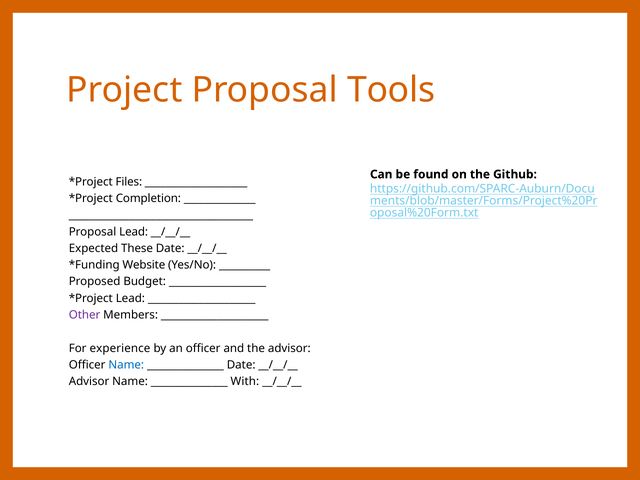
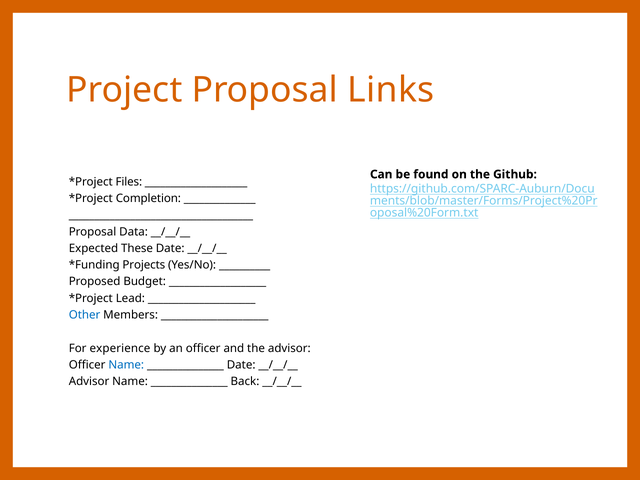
Tools: Tools -> Links (391, 90)
Proposal Lead: Lead -> Data (134, 232)
Website: Website -> Projects (144, 265)
Other colour: purple -> blue (85, 315)
With: With -> Back (245, 382)
